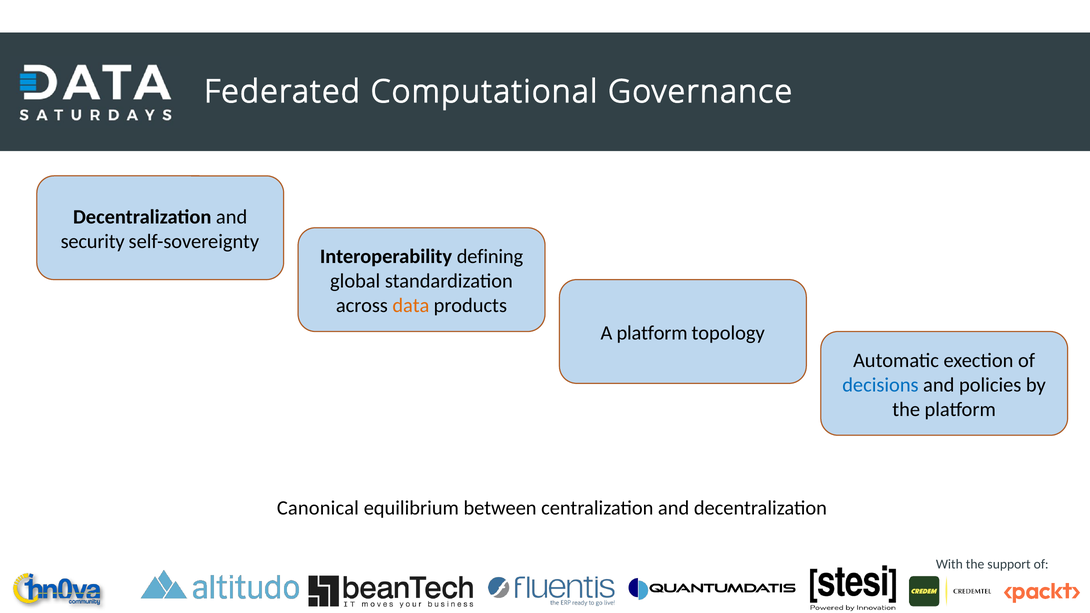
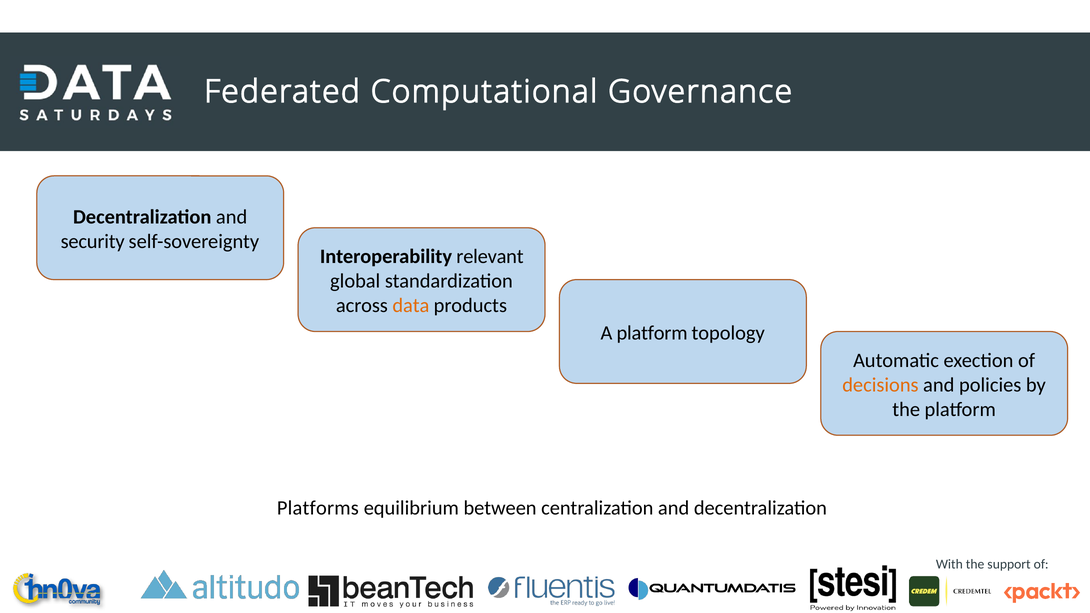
defining: defining -> relevant (490, 257)
decisions colour: blue -> orange (880, 385)
Canonical: Canonical -> Platforms (318, 508)
